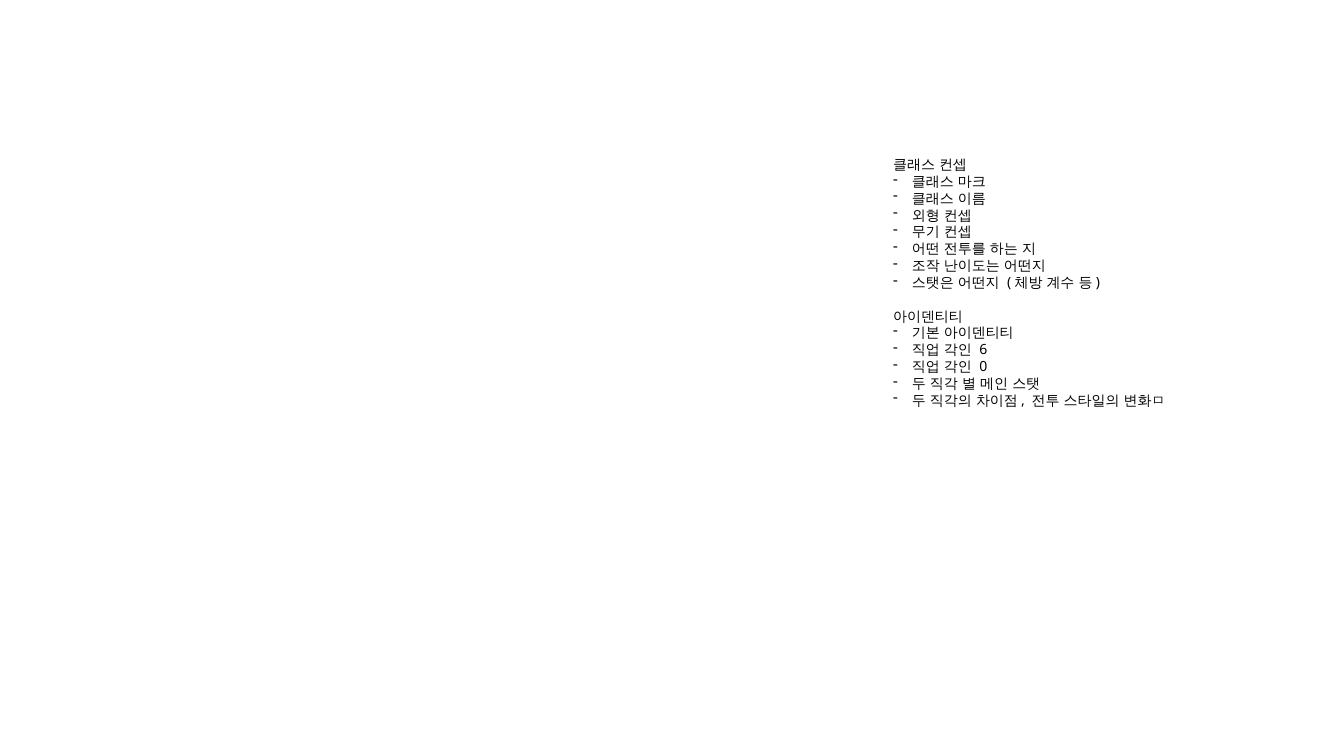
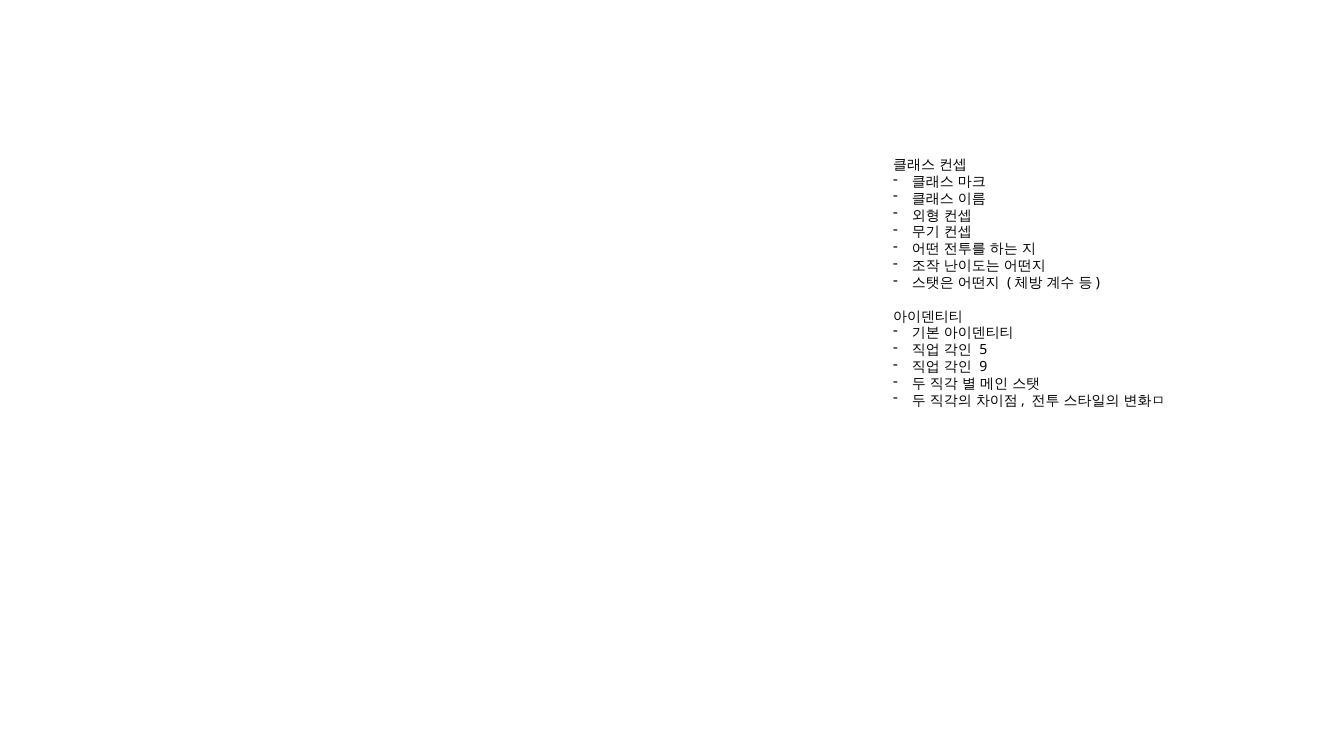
6: 6 -> 5 (983, 350)
0: 0 -> 9 (983, 367)
